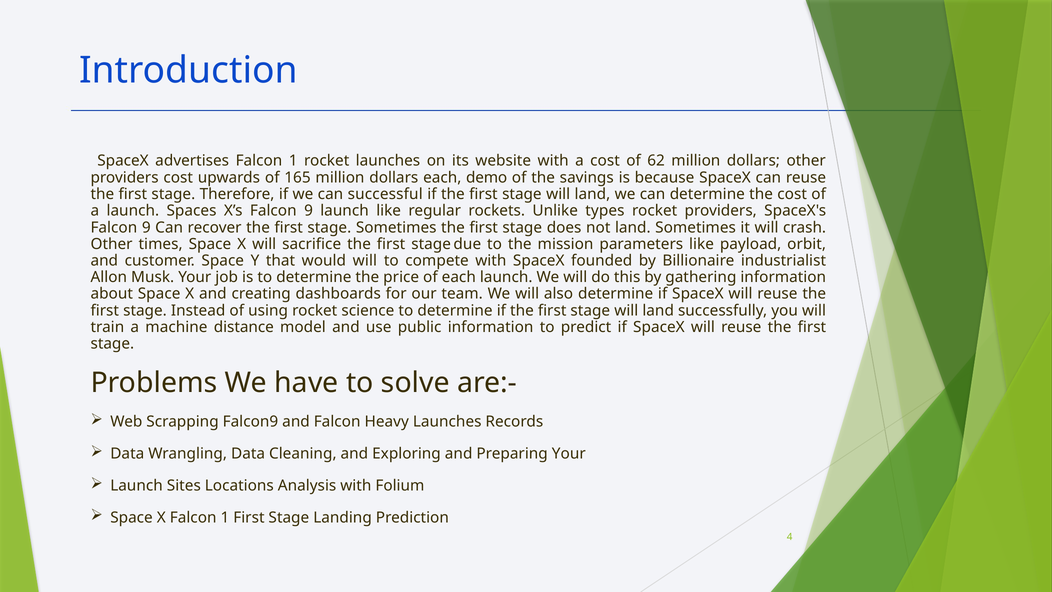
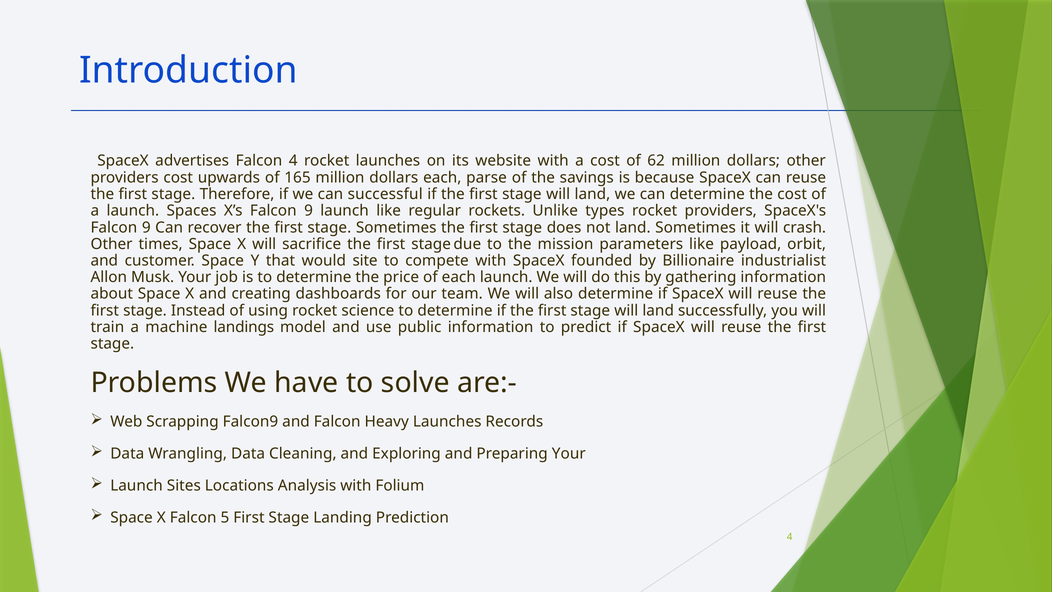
advertises Falcon 1: 1 -> 4 (293, 161)
demo: demo -> parse (487, 178)
would will: will -> site (365, 261)
distance: distance -> landings (244, 327)
X Falcon 1: 1 -> 5 (225, 517)
